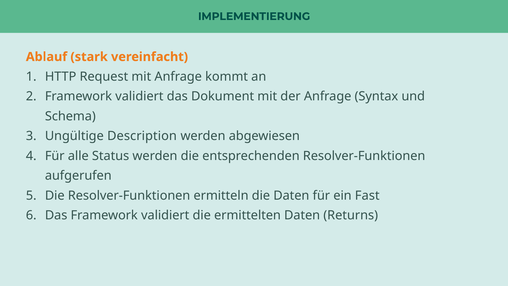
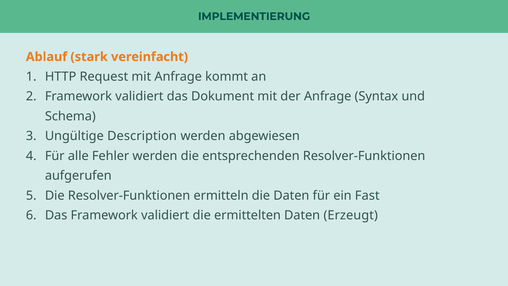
Status: Status -> Fehler (111, 156)
Returns: Returns -> Erzeugt (351, 215)
